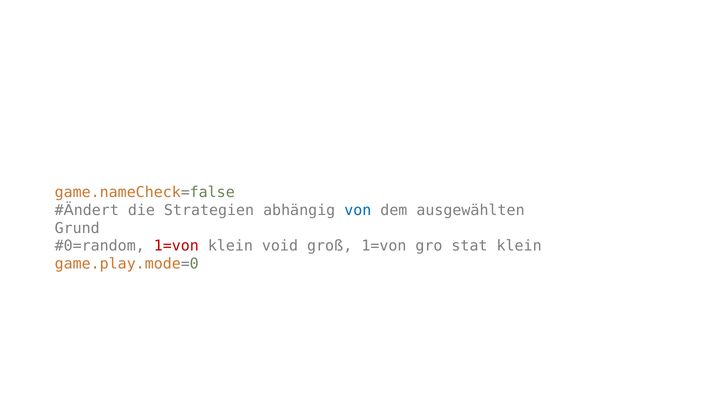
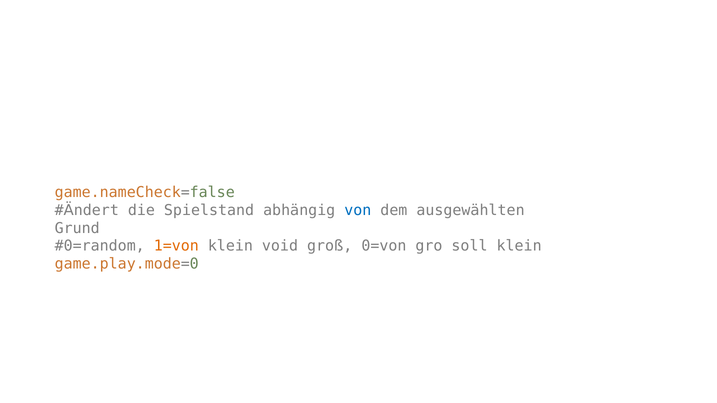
Strategien: Strategien -> Spielstand (209, 210)
1=von colour: red -> orange (176, 246)
groß 1=von: 1=von -> 0=von (384, 246)
stat: stat -> soll (470, 246)
